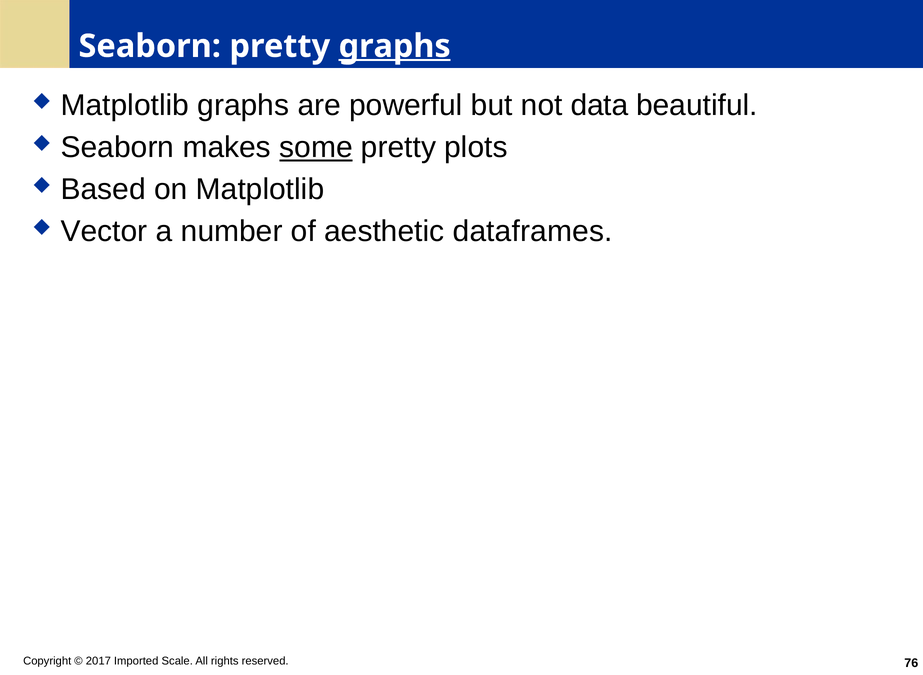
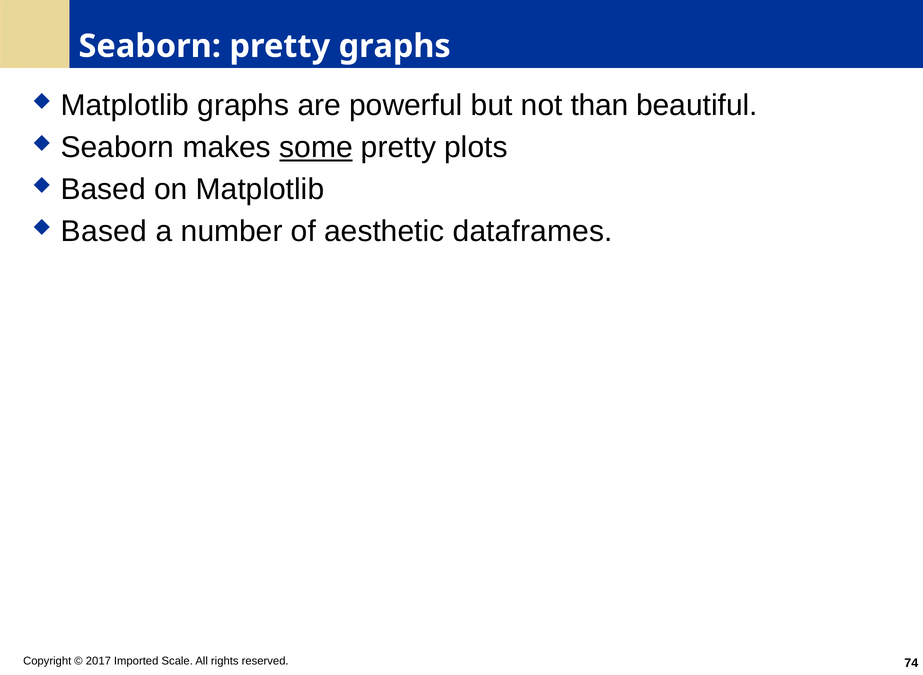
graphs underline: present -> none (395, 46)
data: data -> than (599, 106)
Vector: Vector -> Based (104, 232)
76: 76 -> 74 (911, 664)
